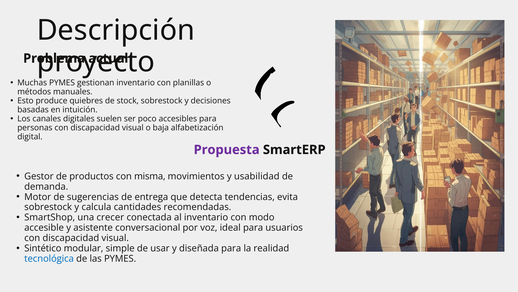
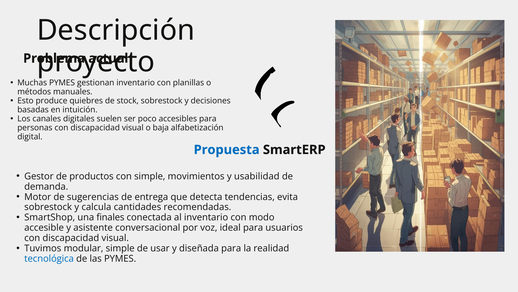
Propuesta colour: purple -> blue (227, 149)
con misma: misma -> simple (150, 176)
crecer: crecer -> finales (110, 217)
Sintético: Sintético -> Tuvimos (43, 248)
